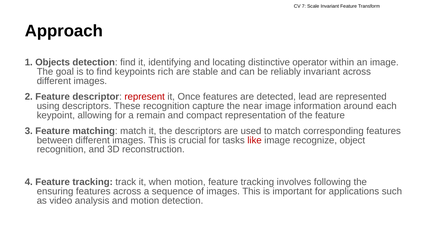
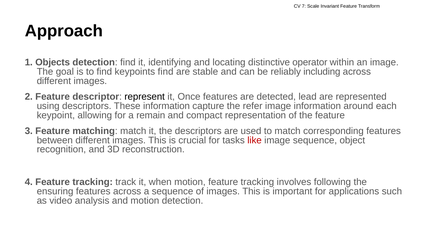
keypoints rich: rich -> find (166, 72)
reliably invariant: invariant -> including (322, 72)
represent colour: red -> black (145, 97)
These recognition: recognition -> information (166, 106)
near: near -> refer (253, 106)
image recognize: recognize -> sequence (315, 140)
